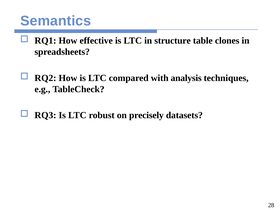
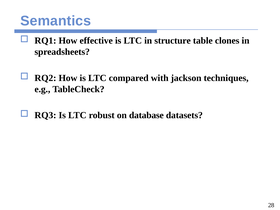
analysis: analysis -> jackson (186, 78)
precisely: precisely -> database (146, 115)
